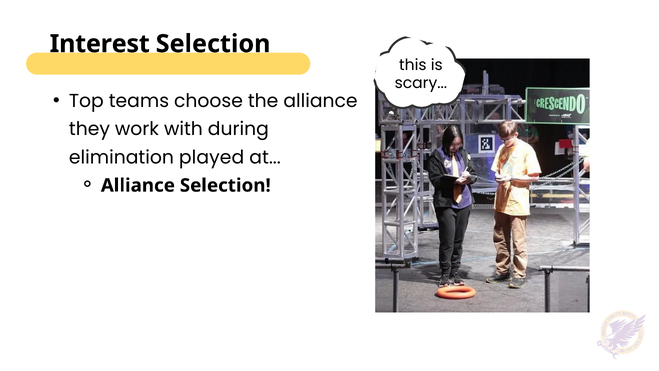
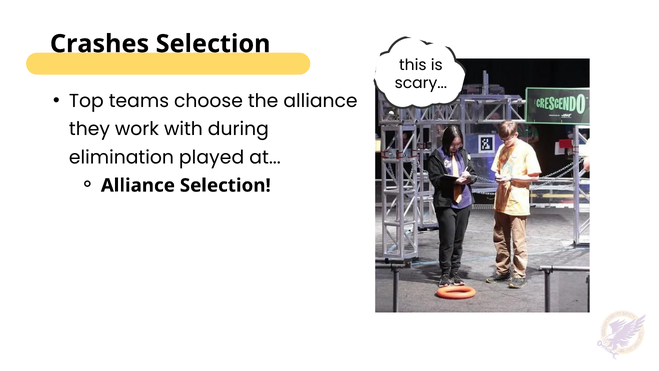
Interest: Interest -> Crashes (100, 44)
